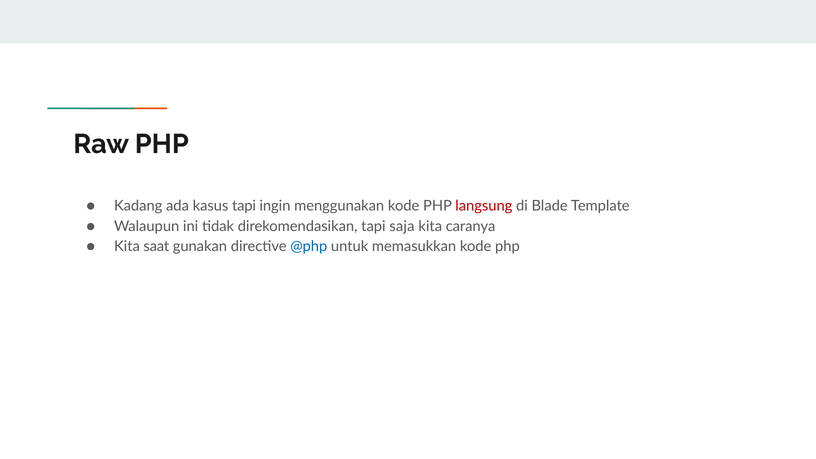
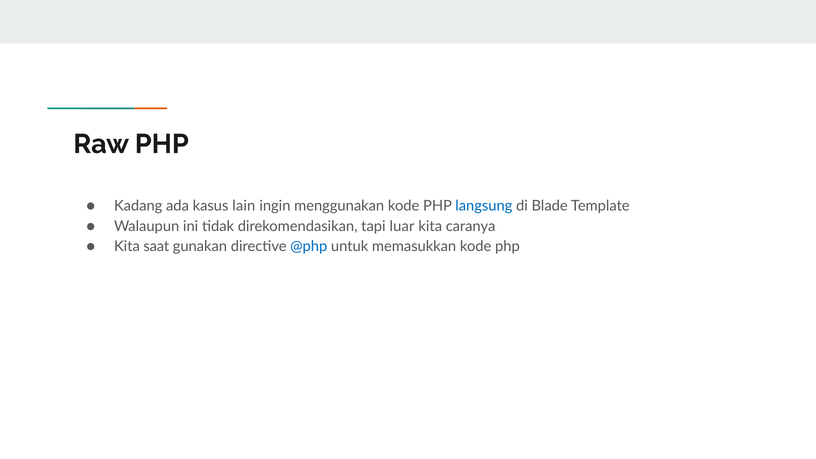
kasus tapi: tapi -> lain (244, 206)
langsung colour: red -> blue (484, 206)
saja: saja -> luar (402, 226)
